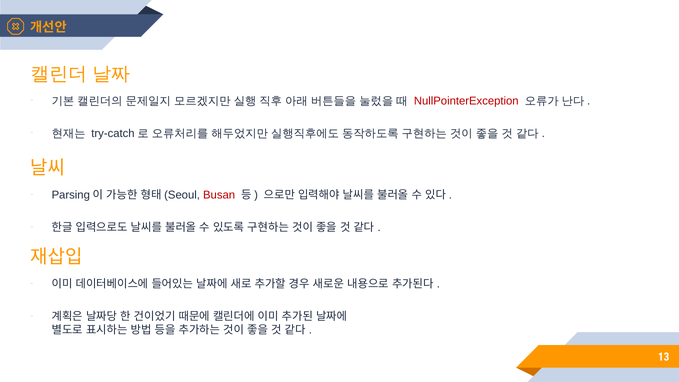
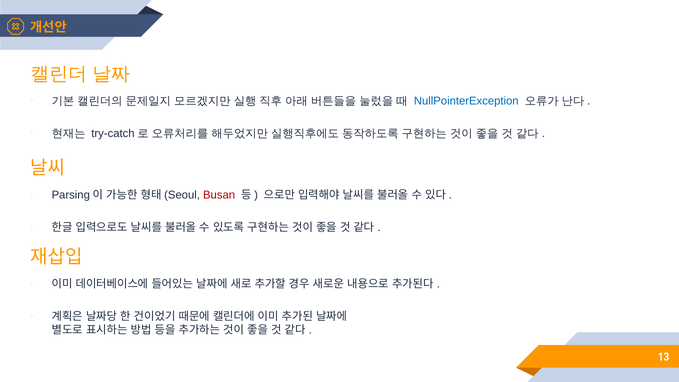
NullPointerException colour: red -> blue (466, 101)
